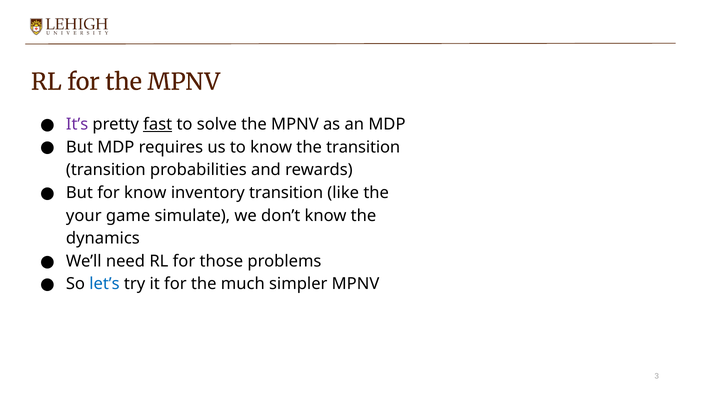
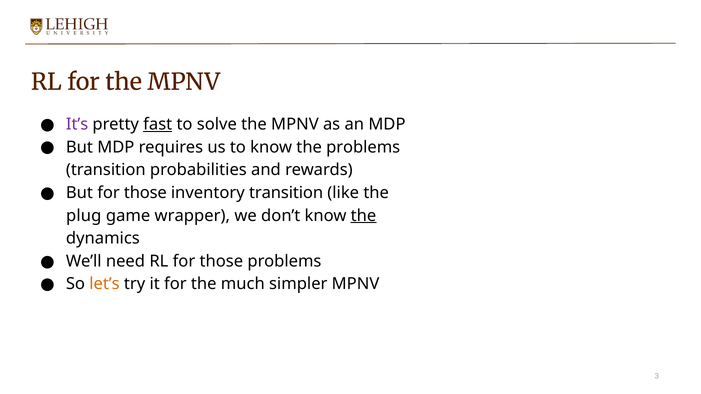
the transition: transition -> problems (363, 147)
But for know: know -> those (145, 193)
your: your -> plug (84, 216)
simulate: simulate -> wrapper (192, 216)
the underline: none -> present (364, 216)
let’s colour: blue -> orange (104, 284)
